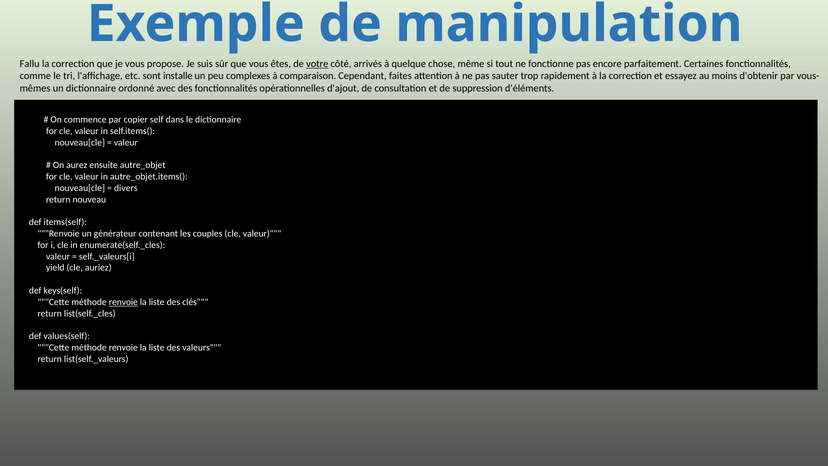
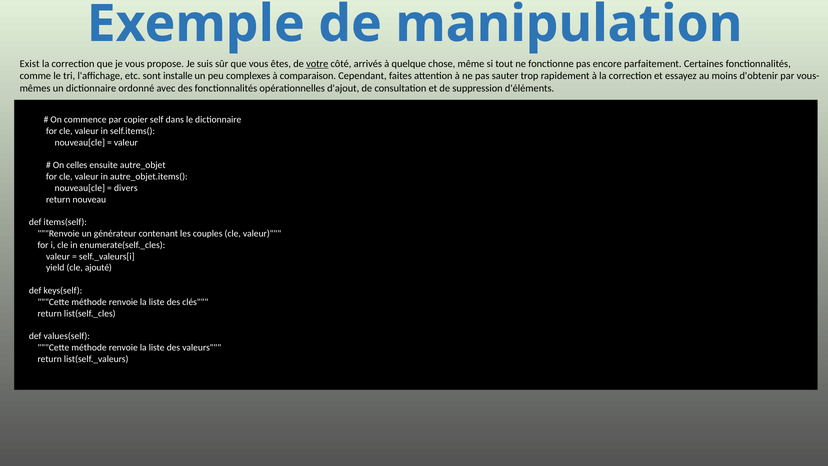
Fallu: Fallu -> Exist (30, 64)
aurez: aurez -> celles (77, 165)
auriez: auriez -> ajouté (98, 268)
renvoie underline: present -> none (123, 302)
